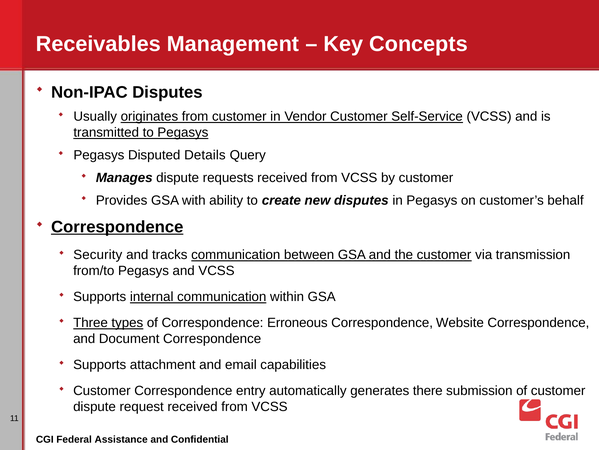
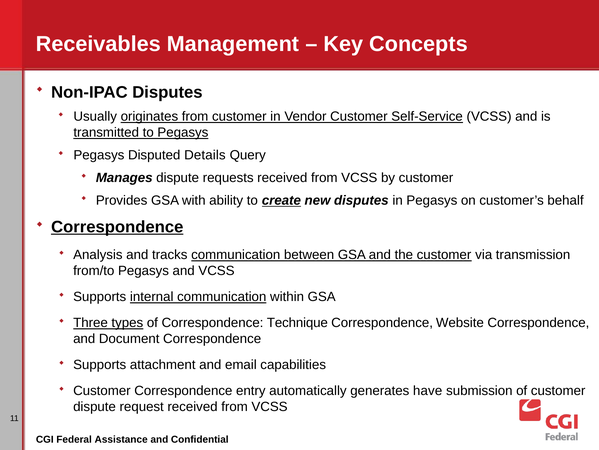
create underline: none -> present (281, 200)
Security: Security -> Analysis (98, 254)
Erroneous: Erroneous -> Technique (297, 322)
there: there -> have (428, 390)
